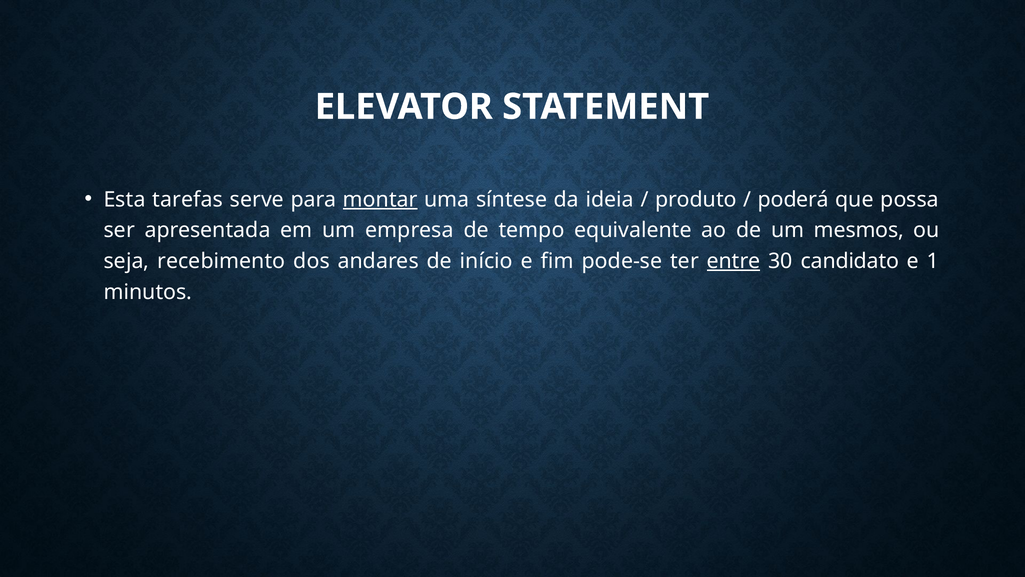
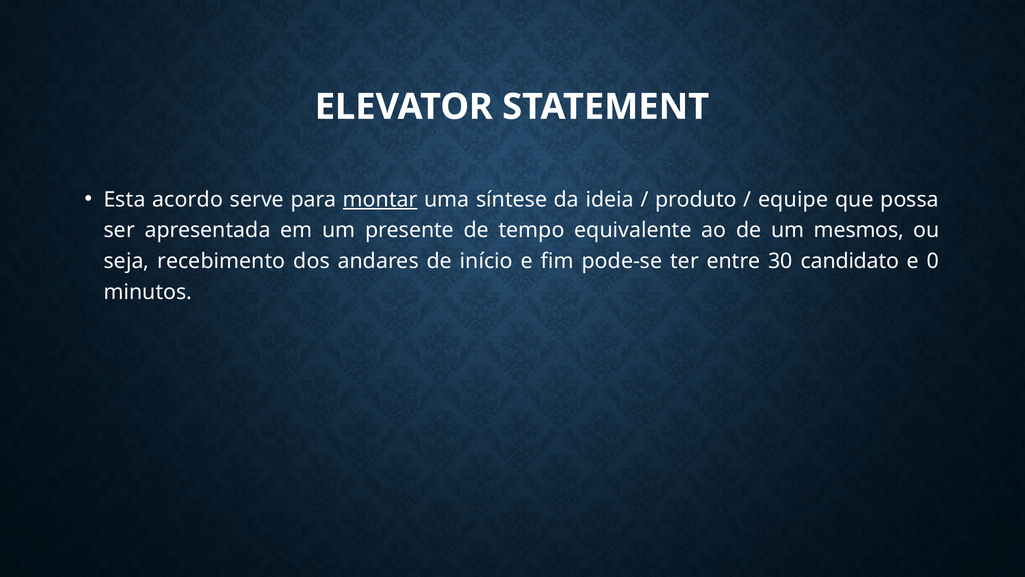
tarefas: tarefas -> acordo (188, 199)
poderá: poderá -> equipe (793, 199)
empresa: empresa -> presente (410, 230)
entre underline: present -> none (734, 261)
1: 1 -> 0 (933, 261)
